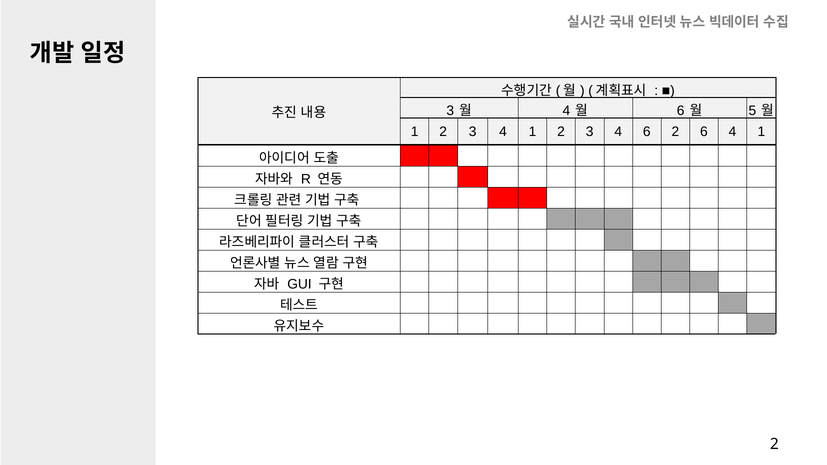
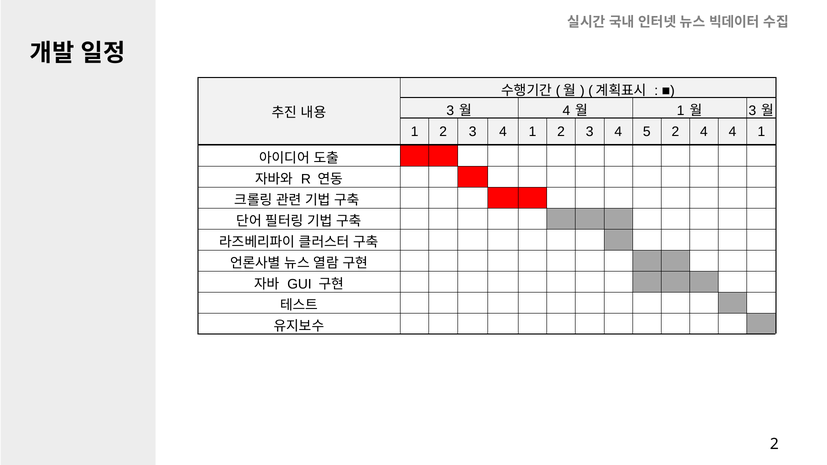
6: 6 -> 1 (681, 111)
5: 5 -> 3 (752, 111)
4 6: 6 -> 5 (647, 132)
2 6: 6 -> 4 (704, 132)
